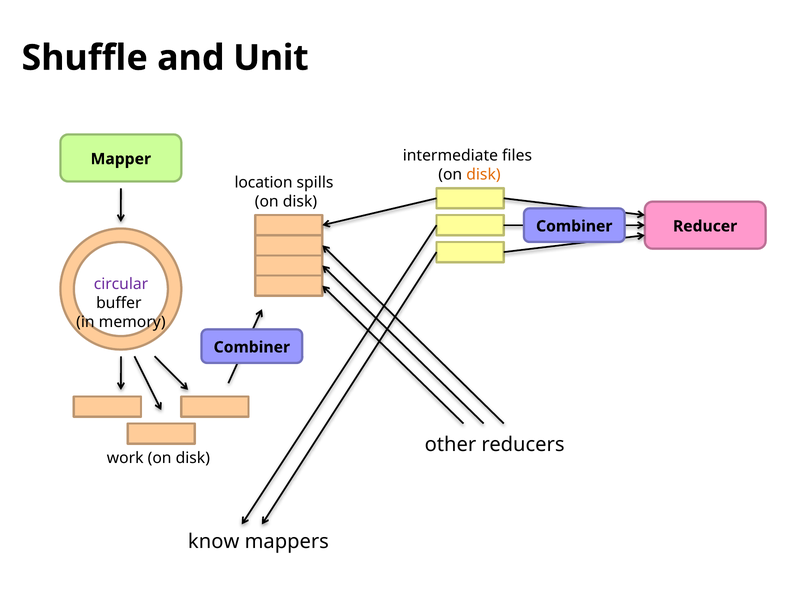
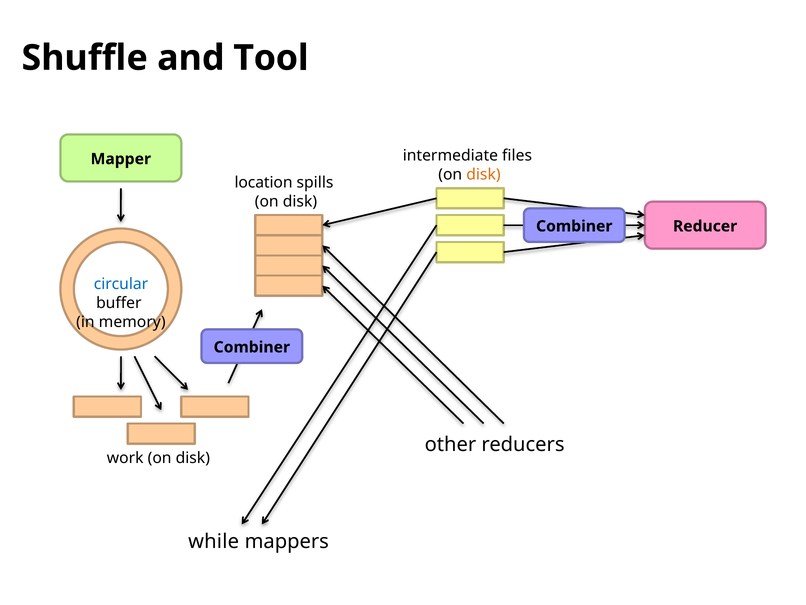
Unit: Unit -> Tool (271, 58)
circular colour: purple -> blue (121, 284)
know: know -> while (214, 541)
